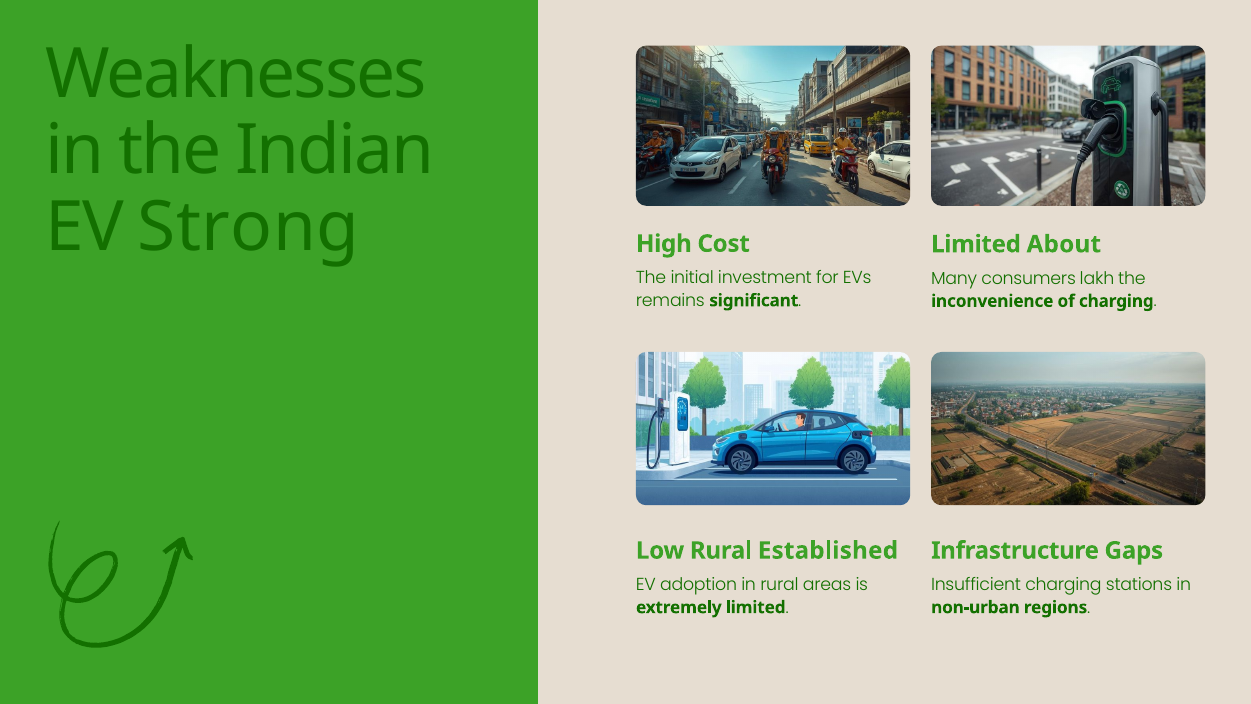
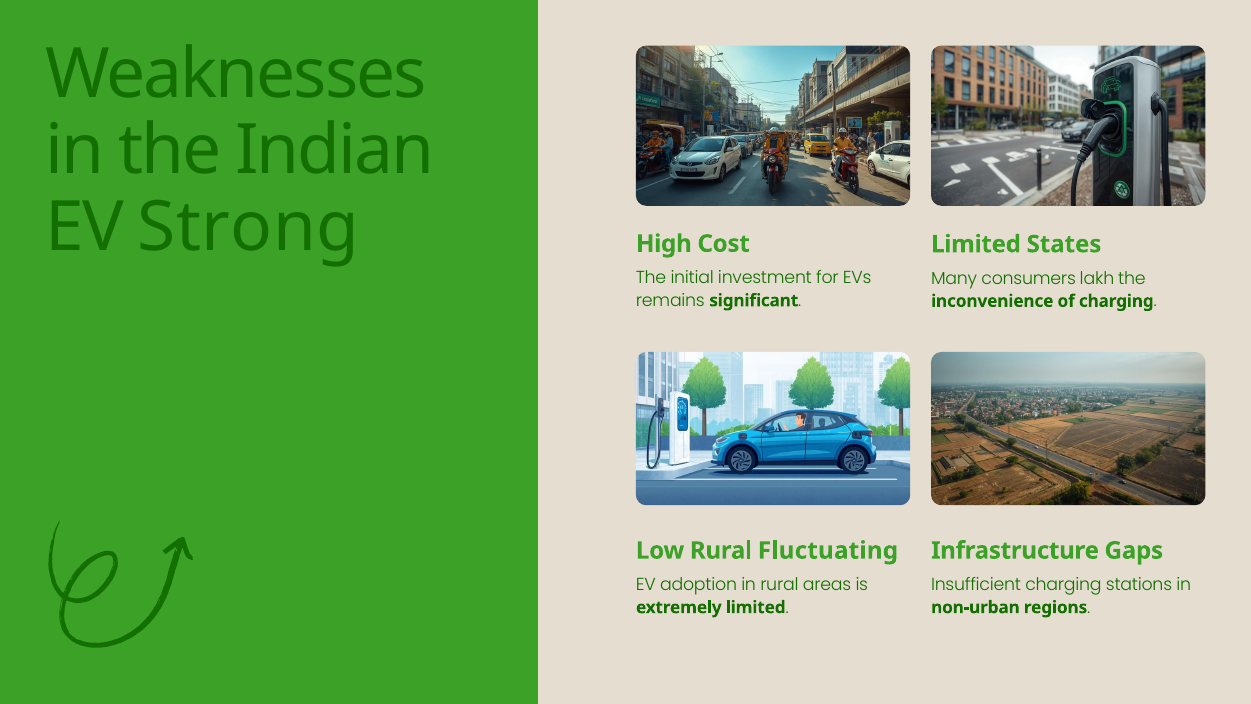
About: About -> States (1064, 244)
Established: Established -> Fluctuating (828, 550)
